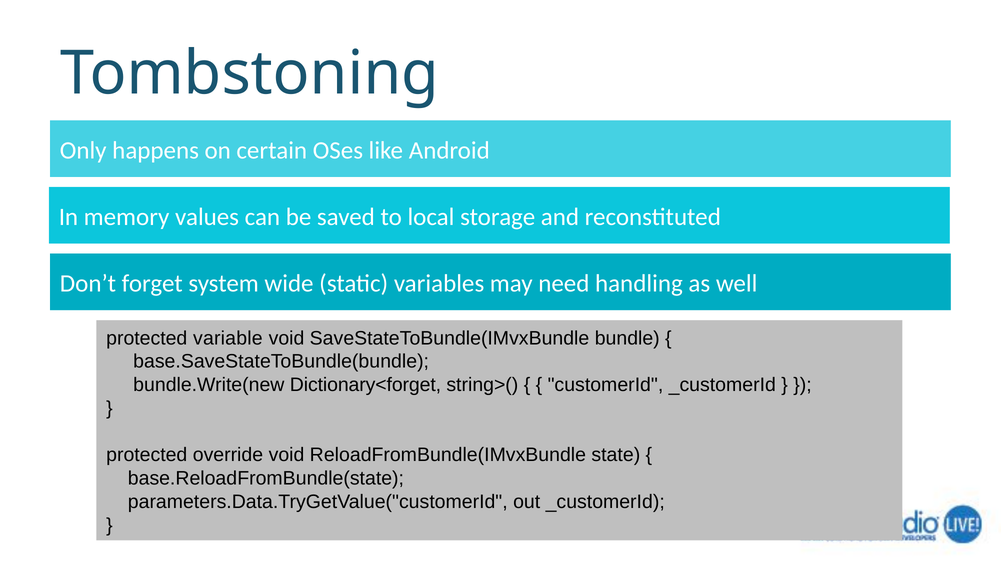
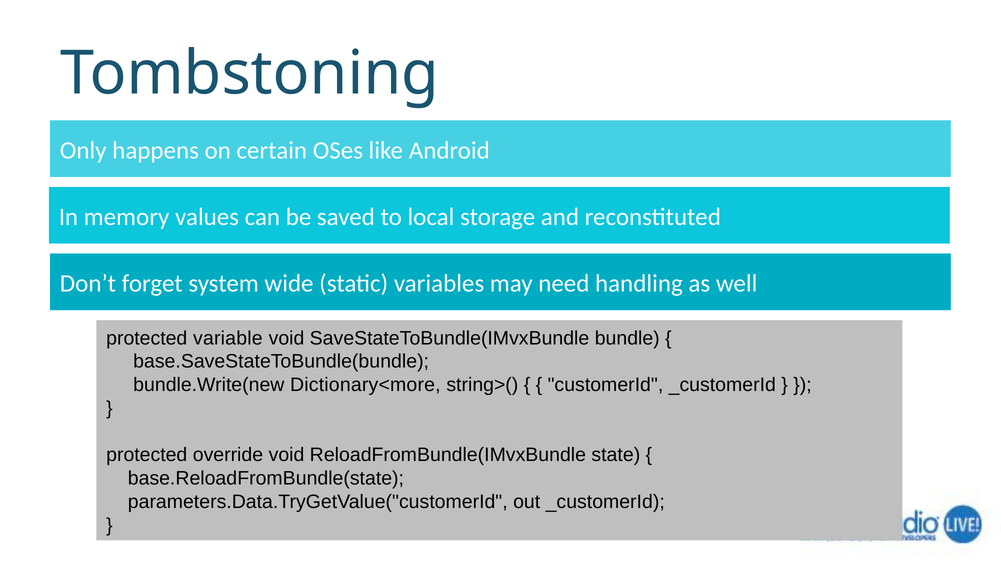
Dictionary<forget: Dictionary<forget -> Dictionary<more (365, 385)
